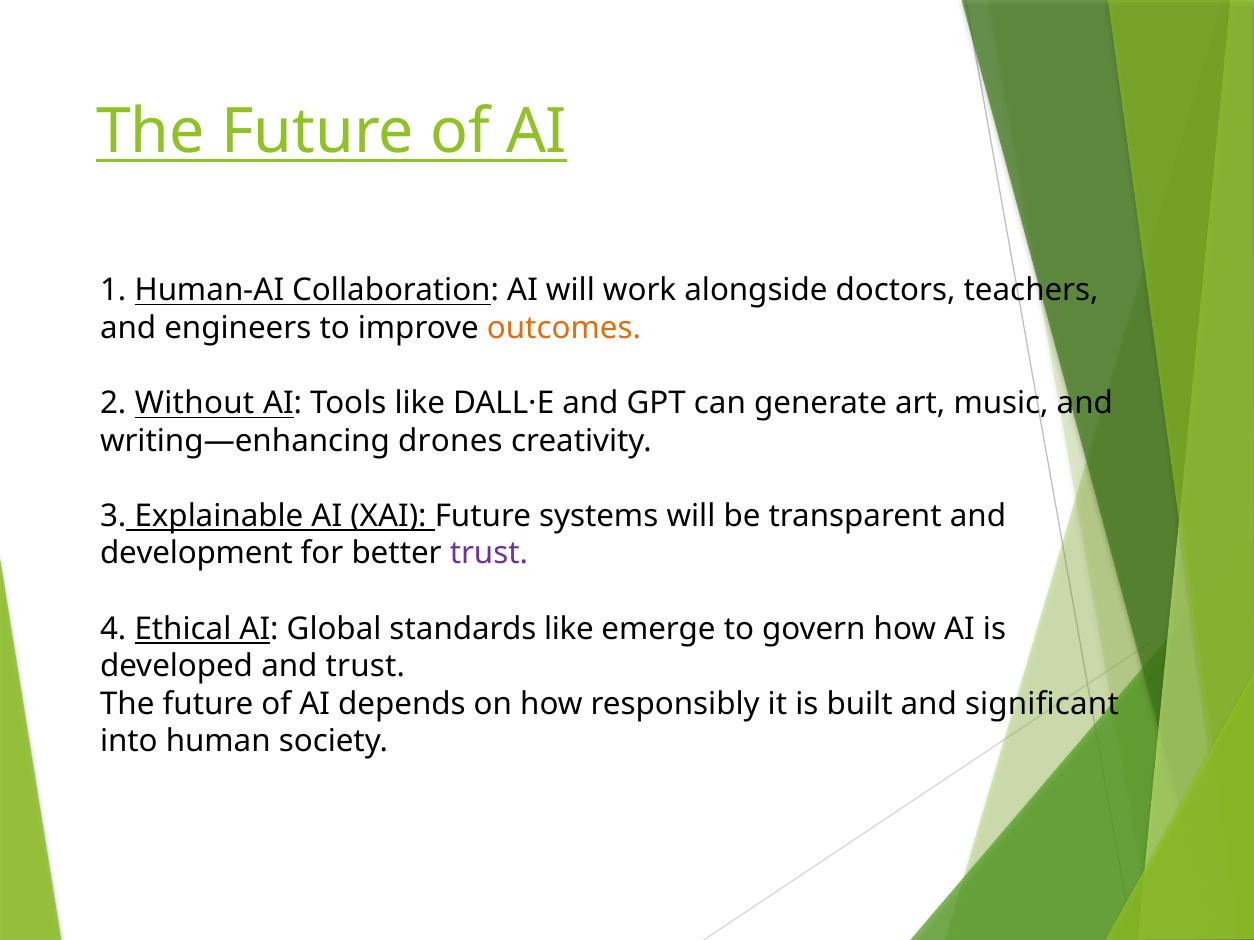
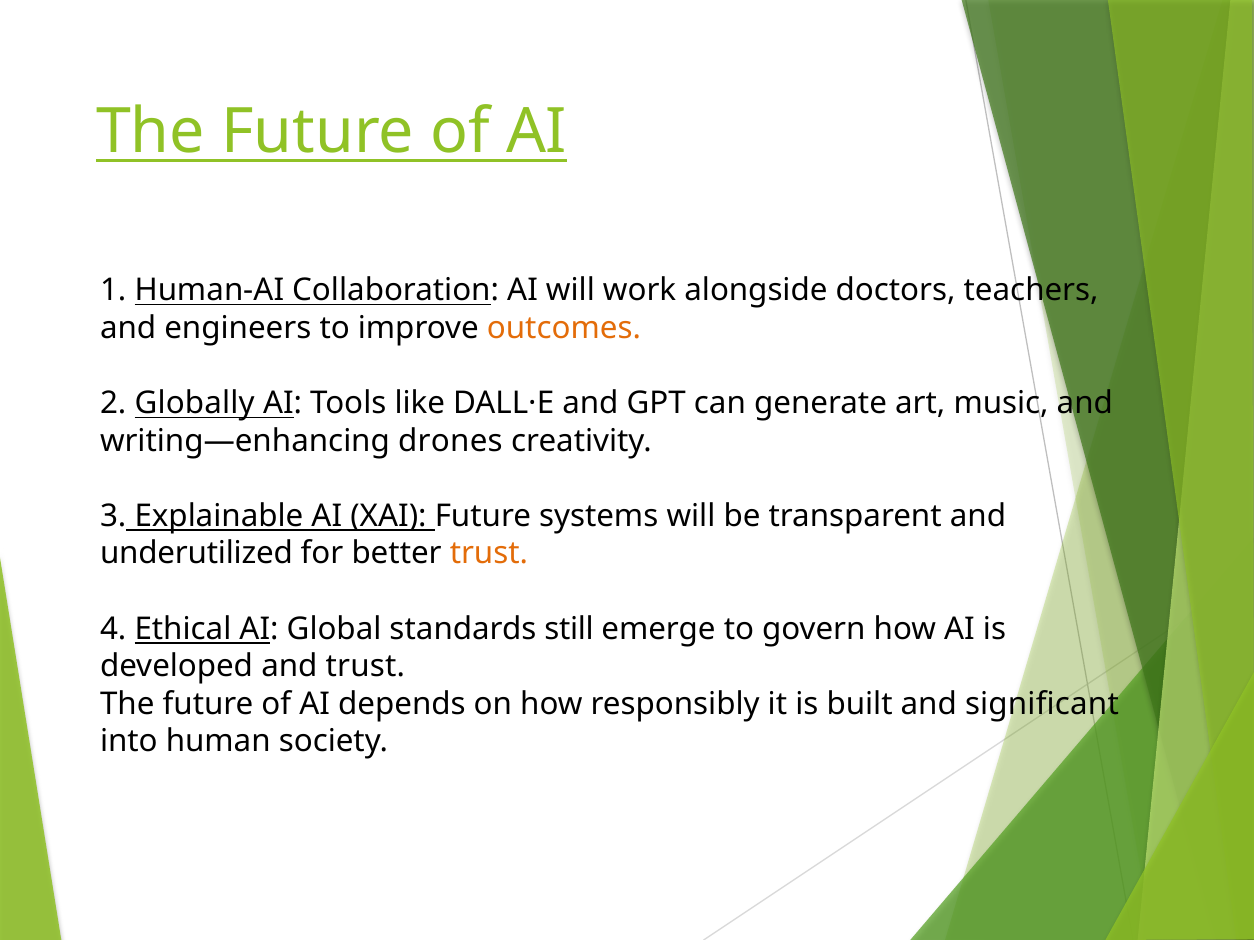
Without: Without -> Globally (195, 403)
development: development -> underutilized (196, 554)
trust colour: purple -> orange (489, 554)
standards like: like -> still (569, 629)
